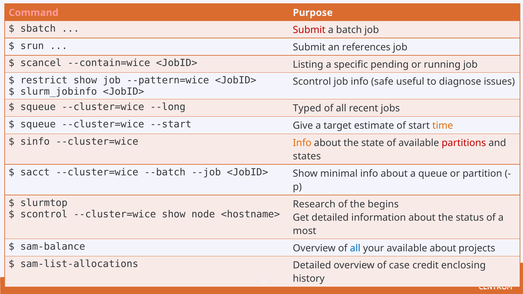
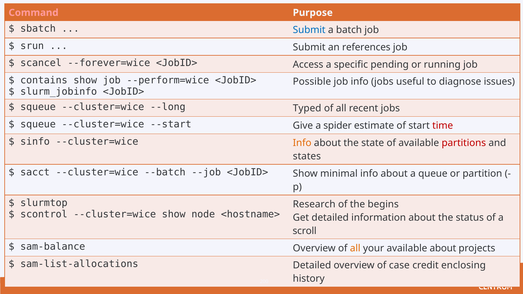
Submit colour: red -> blue (309, 30)
--contain=wice: --contain=wice -> --forever=wice (109, 63)
Listing: Listing -> Access (308, 65)
restrict: restrict -> contains (44, 80)
--pattern=wice: --pattern=wice -> --perform=wice (168, 80)
Scontrol: Scontrol -> Possible (312, 82)
info safe: safe -> jobs (382, 82)
target: target -> spider (338, 126)
time colour: orange -> red (443, 126)
most: most -> scroll (305, 231)
all colour: blue -> orange (355, 248)
